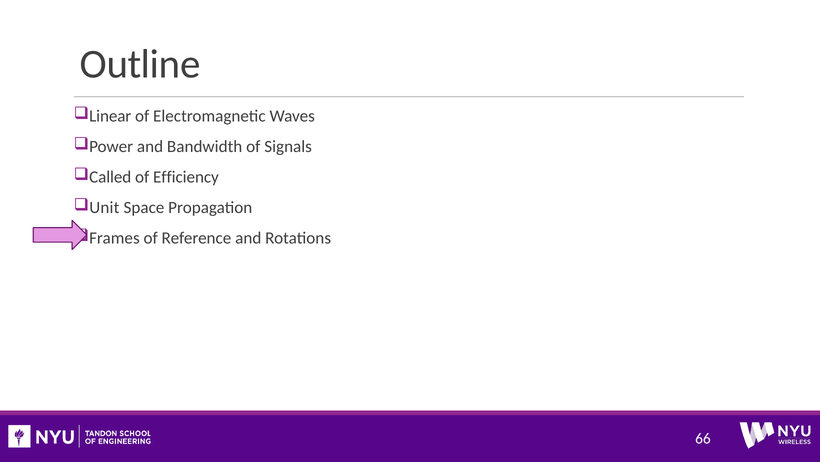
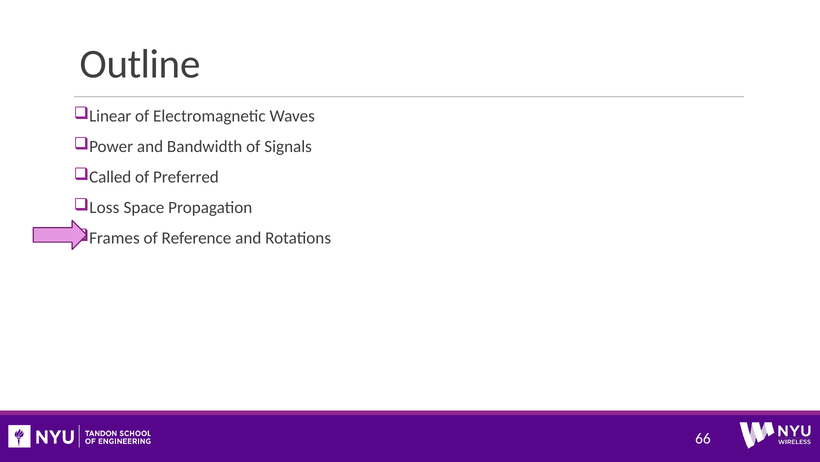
Efficiency: Efficiency -> Preferred (186, 177)
Unit: Unit -> Loss (104, 207)
